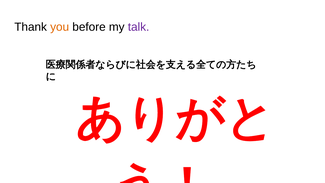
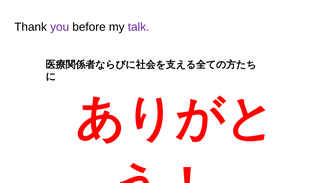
you colour: orange -> purple (60, 27)
